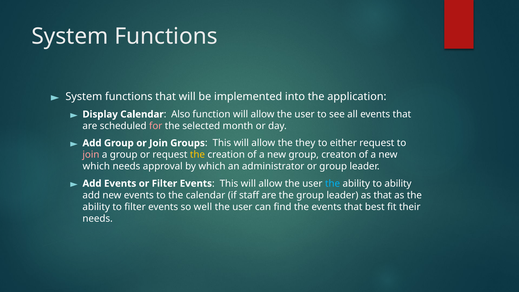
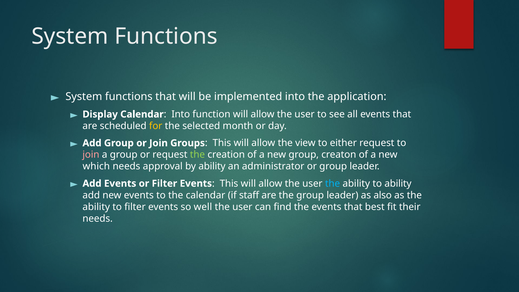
Also: Also -> Into (181, 114)
for colour: pink -> yellow (156, 126)
they: they -> view (305, 143)
the colour: yellow -> light green (197, 155)
by which: which -> ability (212, 166)
as that: that -> also (383, 195)
